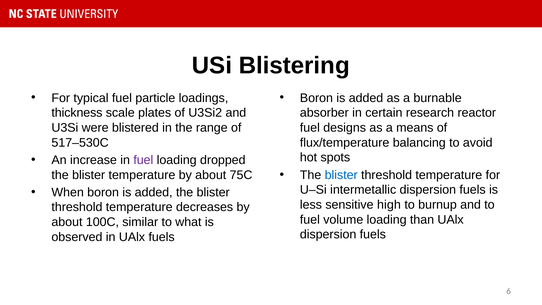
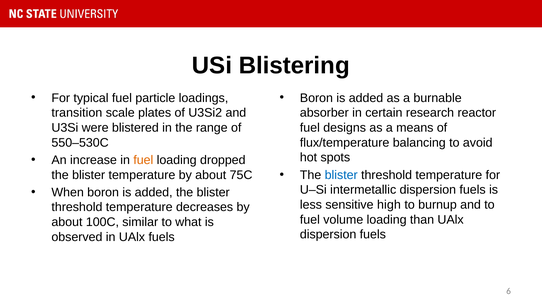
thickness: thickness -> transition (77, 113)
517–530C: 517–530C -> 550–530C (80, 143)
fuel colour: purple -> orange (143, 160)
